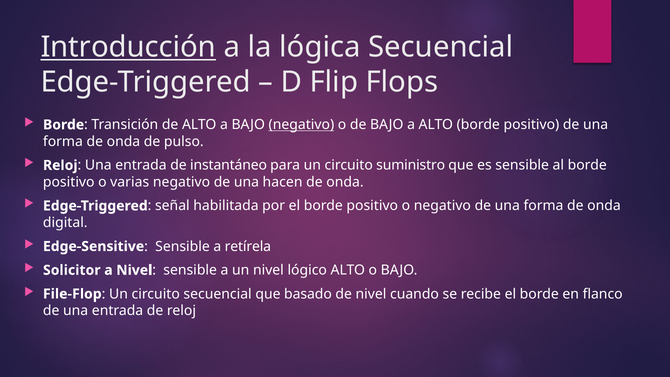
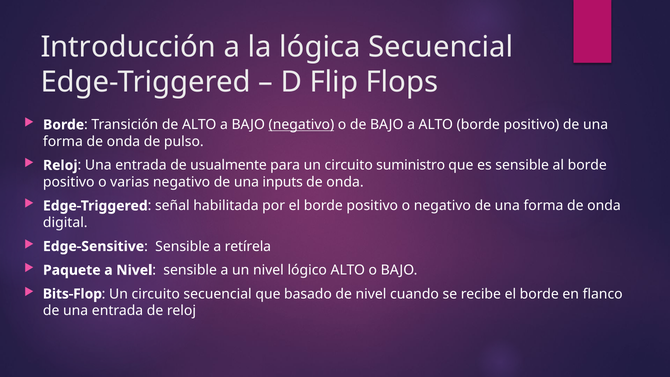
Introducción underline: present -> none (128, 47)
instantáneo: instantáneo -> usualmente (229, 165)
hacen: hacen -> inputs (283, 182)
Solicitor: Solicitor -> Paquete (72, 270)
File-Flop: File-Flop -> Bits-Flop (72, 294)
